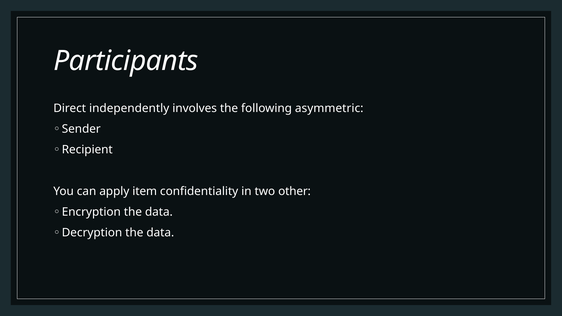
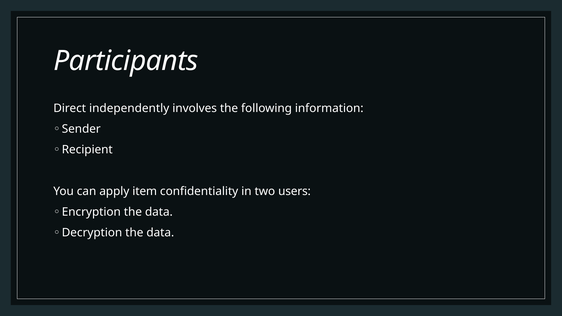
asymmetric: asymmetric -> information (329, 108)
other: other -> users (294, 191)
